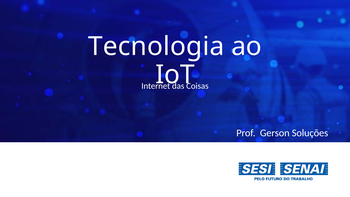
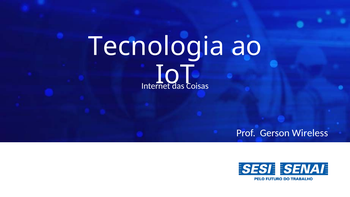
Soluções: Soluções -> Wireless (310, 133)
